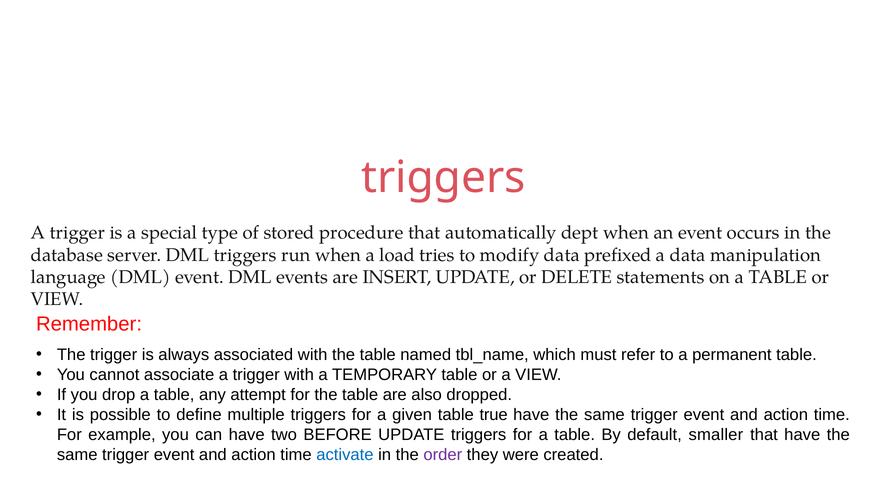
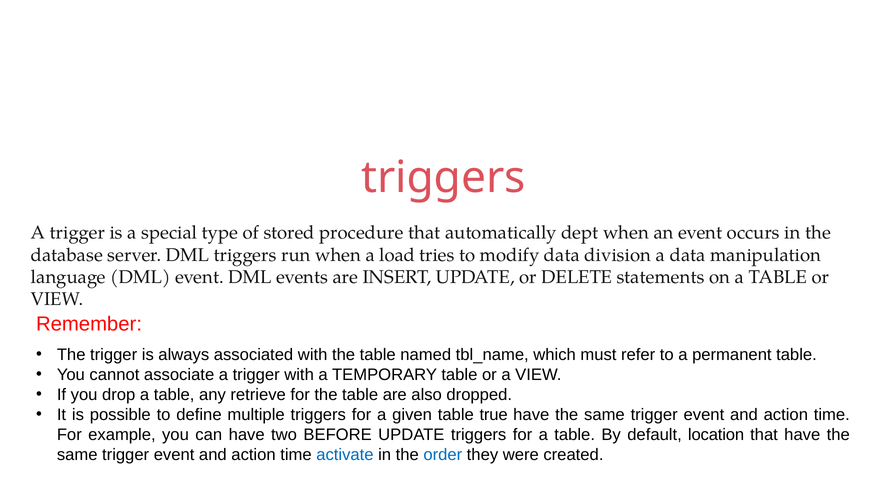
prefixed: prefixed -> division (618, 255)
attempt: attempt -> retrieve (258, 395)
smaller: smaller -> location (716, 435)
order colour: purple -> blue (443, 455)
